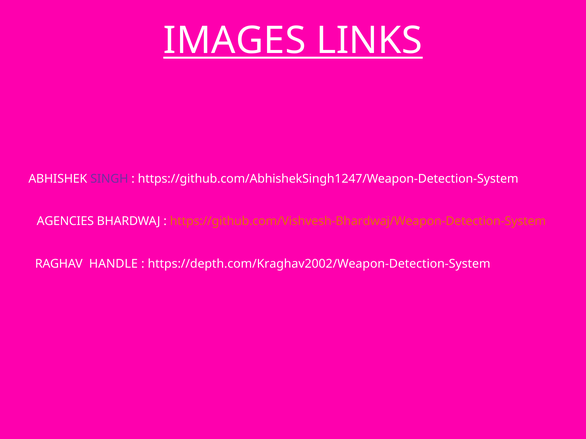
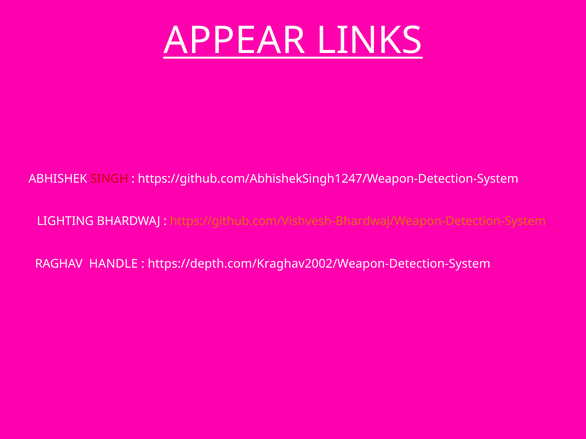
IMAGES: IMAGES -> APPEAR (235, 41)
SINGH colour: purple -> red (109, 179)
AGENCIES: AGENCIES -> LIGHTING (65, 222)
